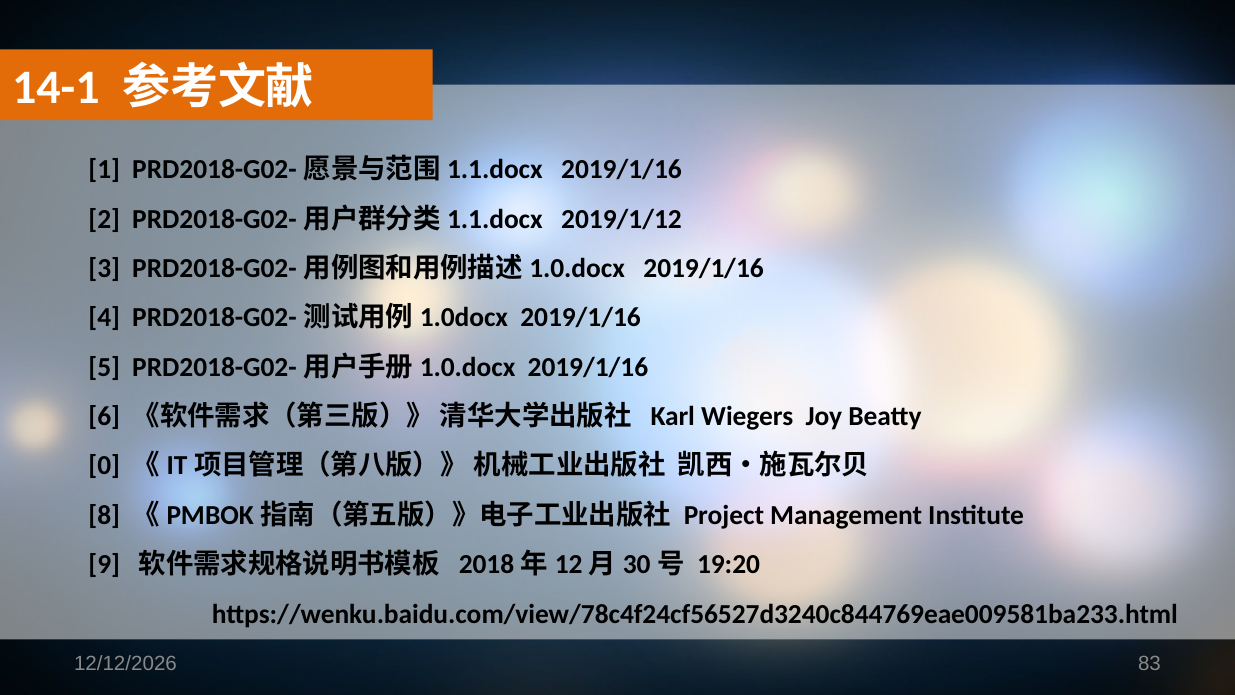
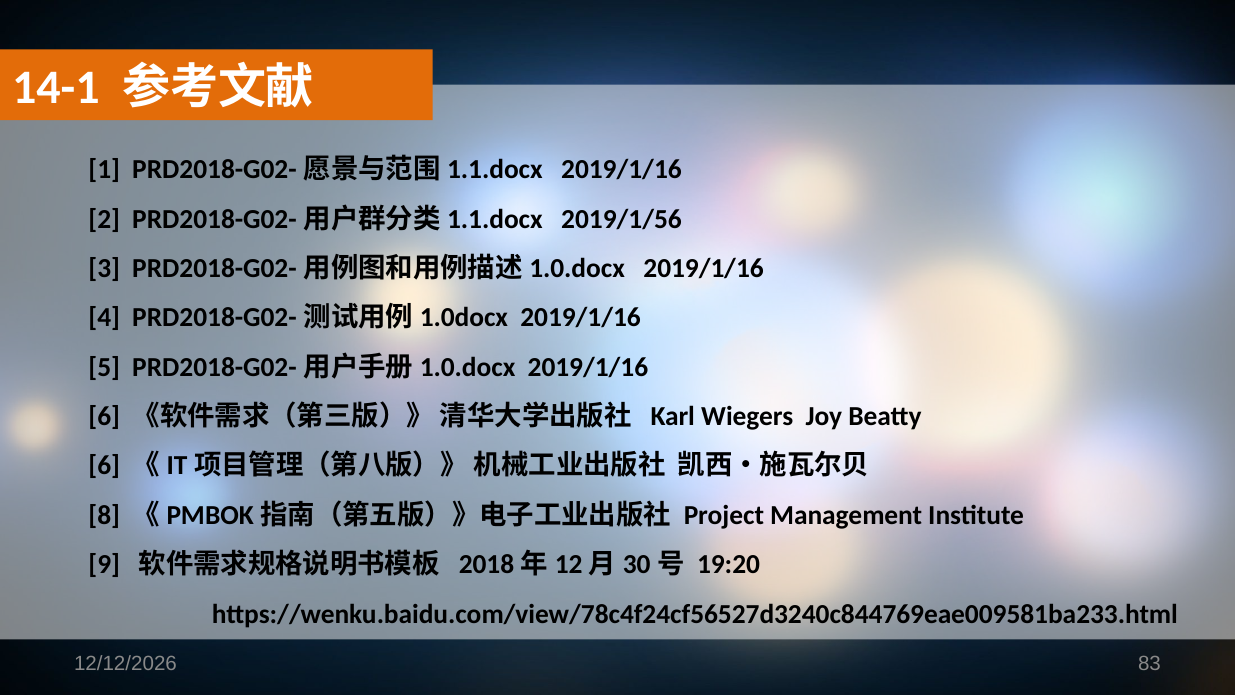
2019/1/12: 2019/1/12 -> 2019/1/56 (621, 219)
0: 0 -> 6 (104, 466)
